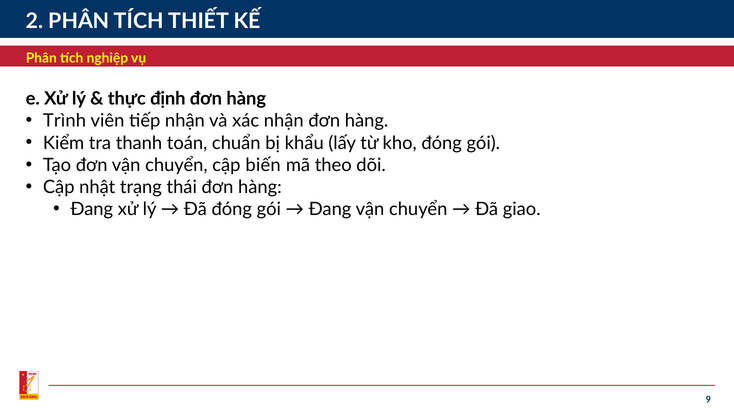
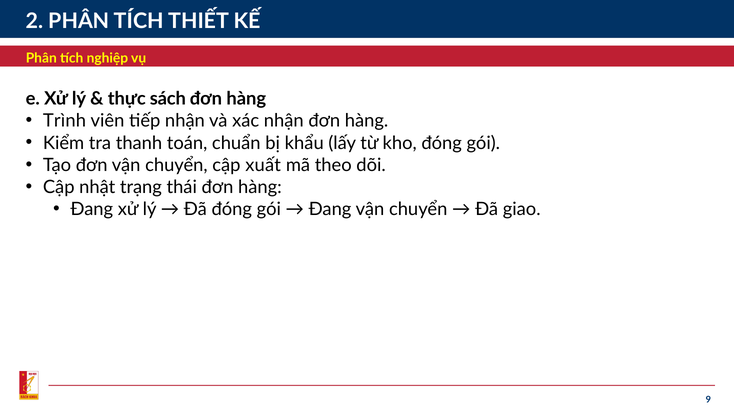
định: định -> sách (168, 99)
biến: biến -> xuất (263, 165)
